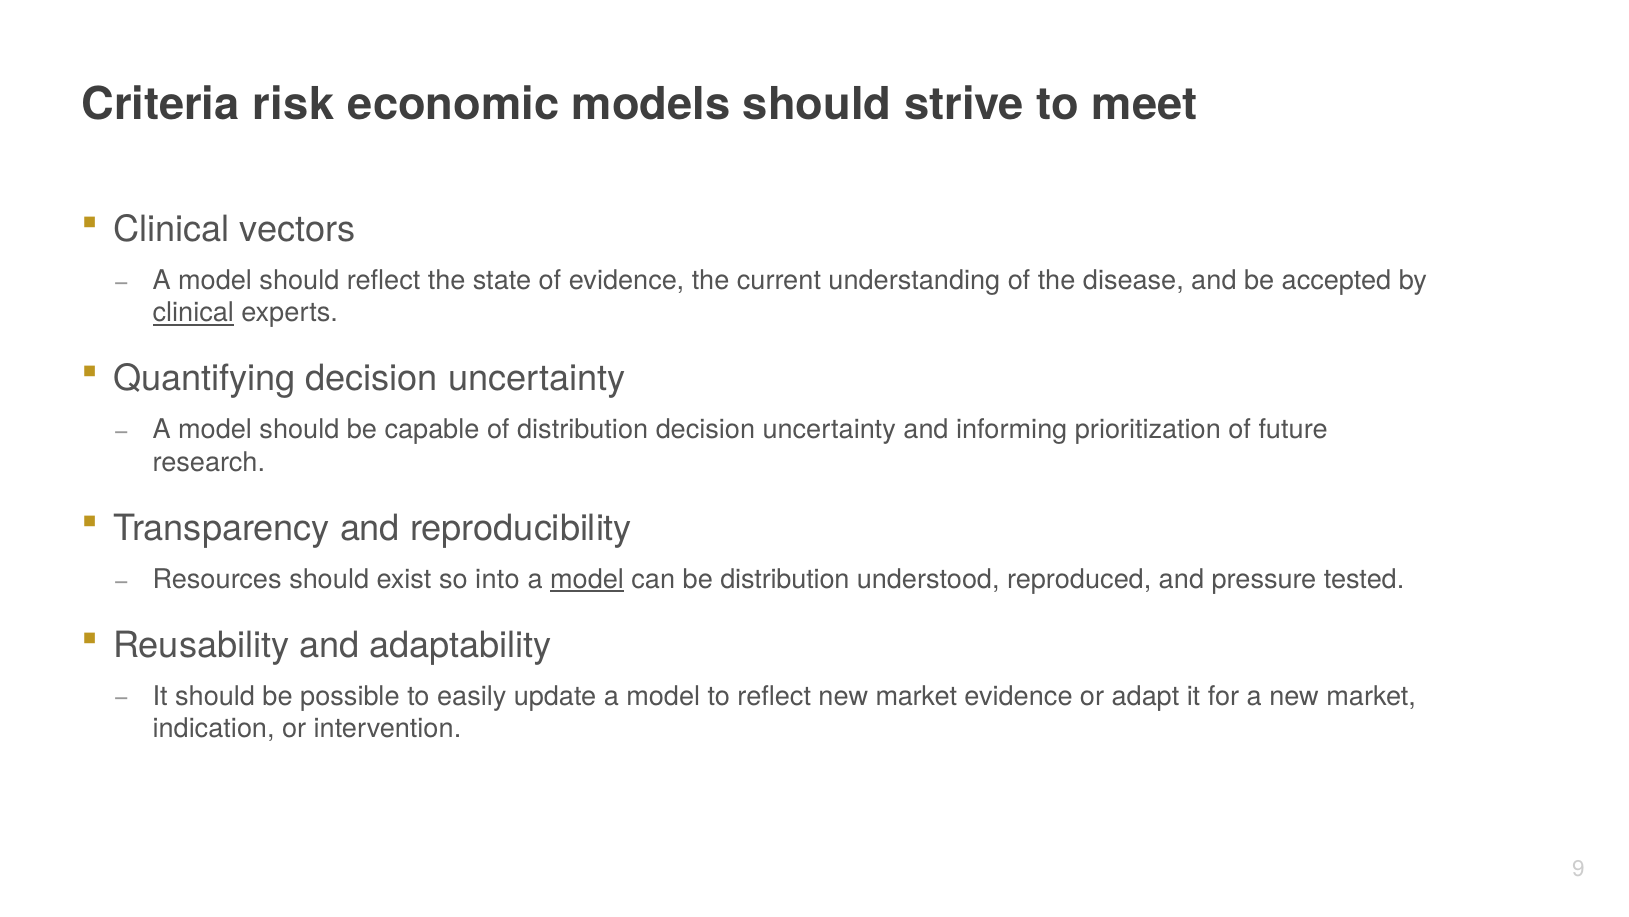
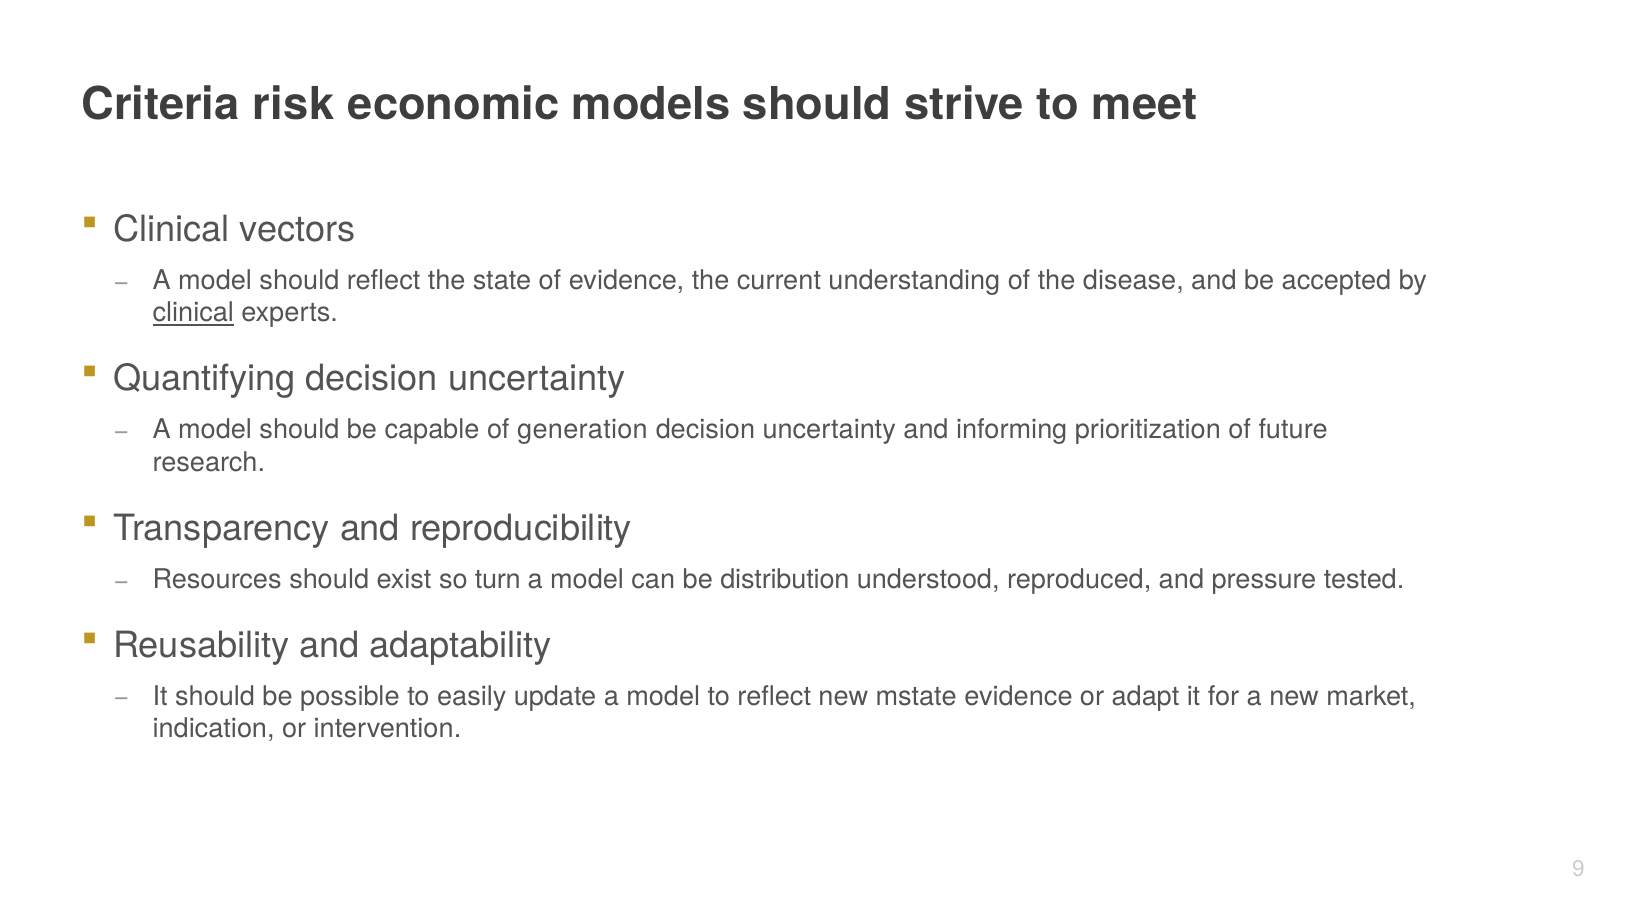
of distribution: distribution -> generation (583, 430)
into: into -> turn (498, 579)
model underline: present -> none (587, 579)
reflect new market: market -> mstate (916, 696)
